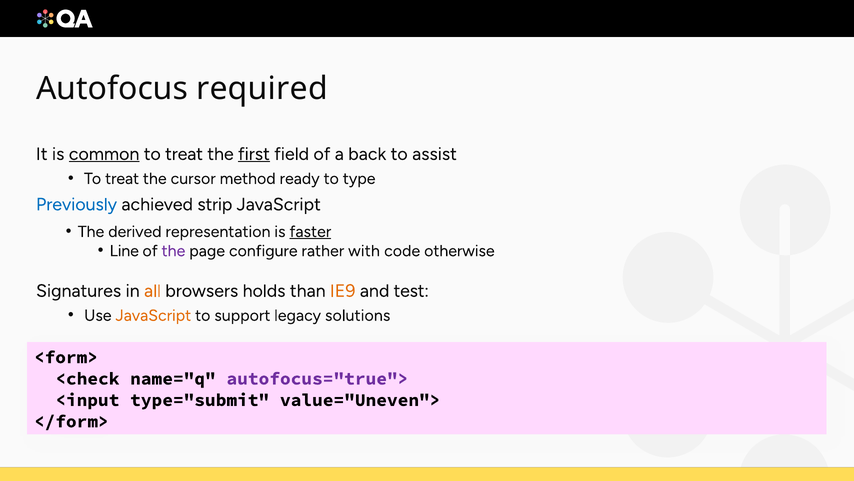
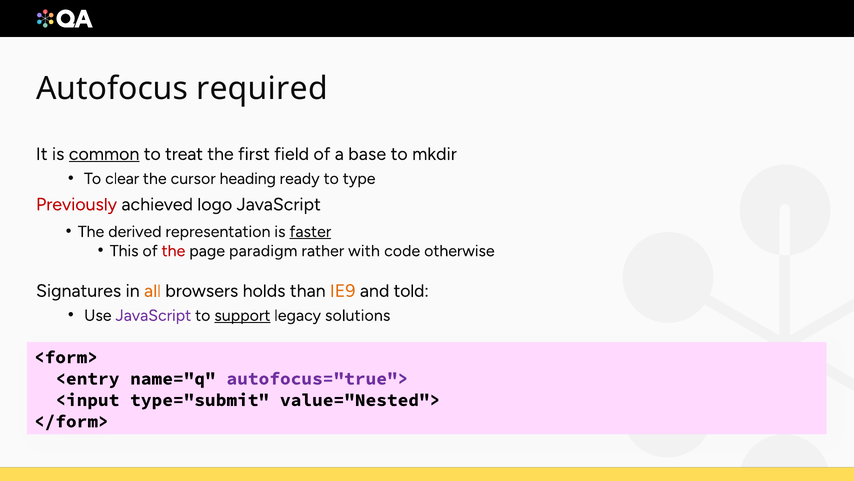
first underline: present -> none (254, 154)
back: back -> base (367, 154)
assist: assist -> mkdir (434, 154)
treat: treat -> clear (122, 178)
method: method -> heading (248, 178)
Previously colour: blue -> red (77, 204)
strip: strip -> logo (215, 204)
Line: Line -> This (124, 251)
the colour: purple -> red (173, 251)
configure: configure -> paradigm (263, 251)
test: test -> told (411, 290)
JavaScript colour: orange -> purple (153, 315)
support underline: none -> present (242, 315)
<check: <check -> <entry (87, 378)
value="Uneven">: value="Uneven"> -> value="Nested"> (360, 400)
